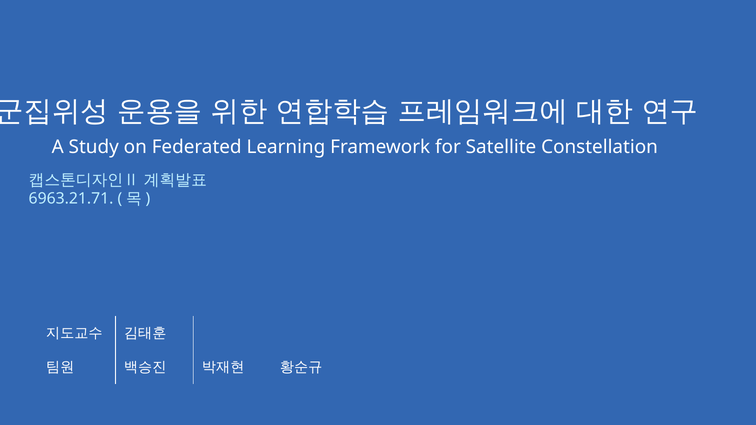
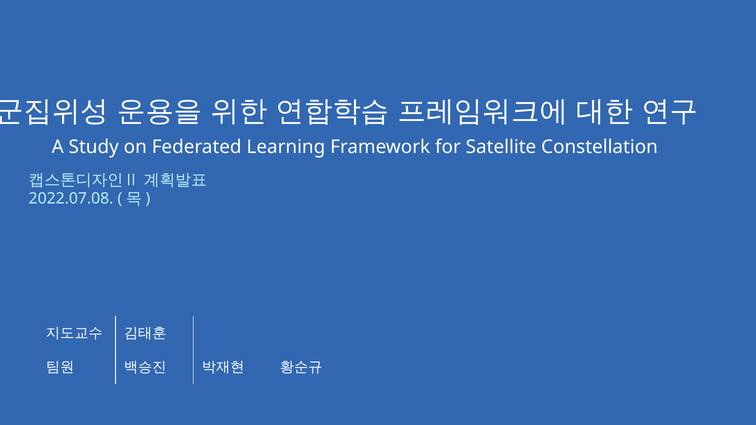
6963.21.71: 6963.21.71 -> 2022.07.08 (71, 199)
